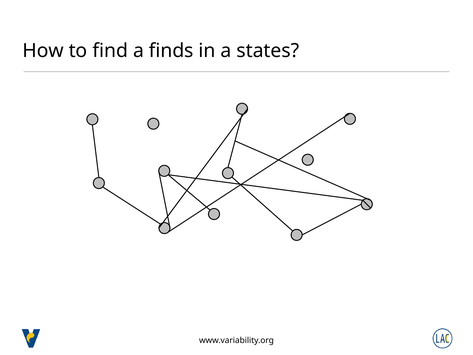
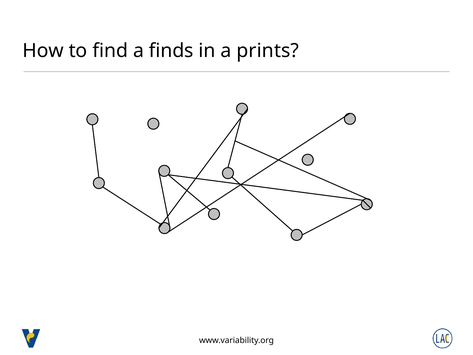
states: states -> prints (268, 51)
